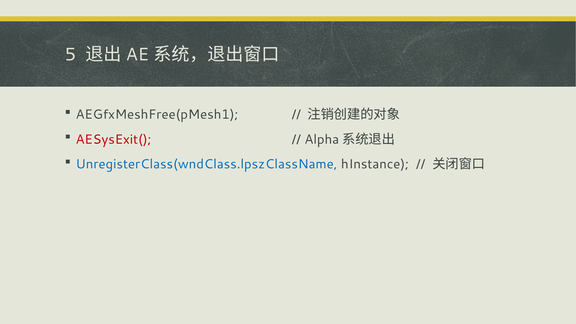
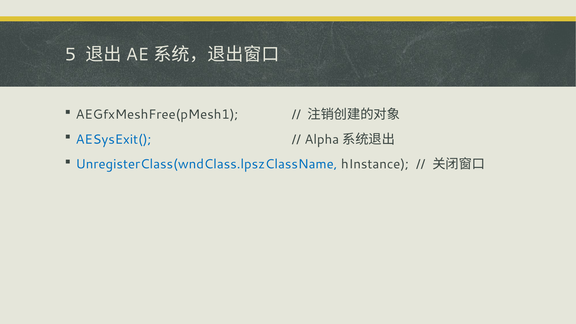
AESysExit( colour: red -> blue (113, 139)
